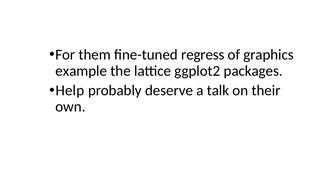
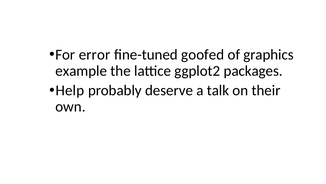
them: them -> error (95, 54)
regress: regress -> goofed (203, 54)
